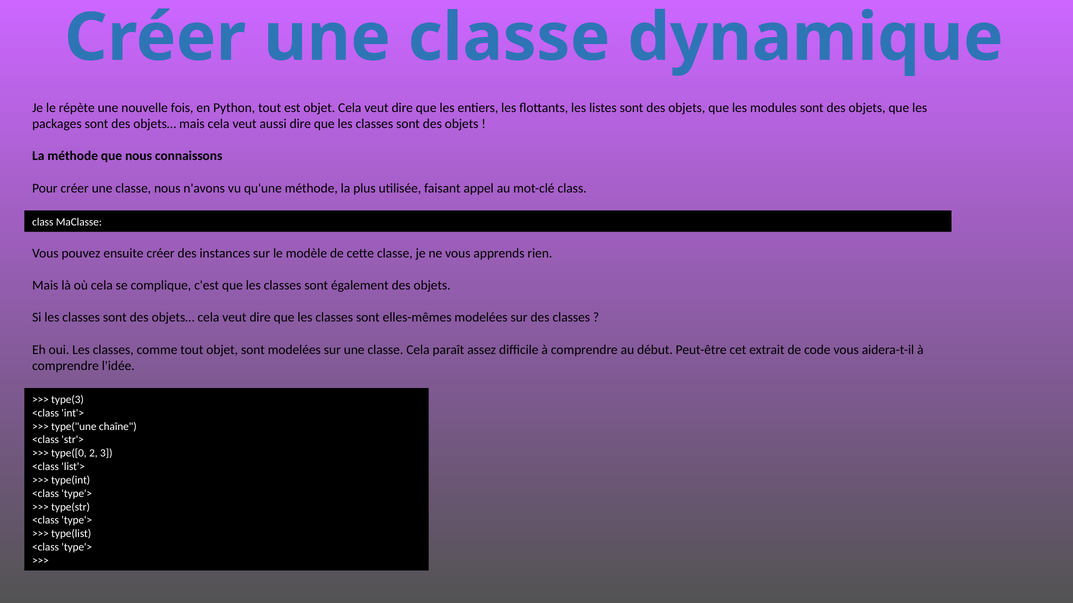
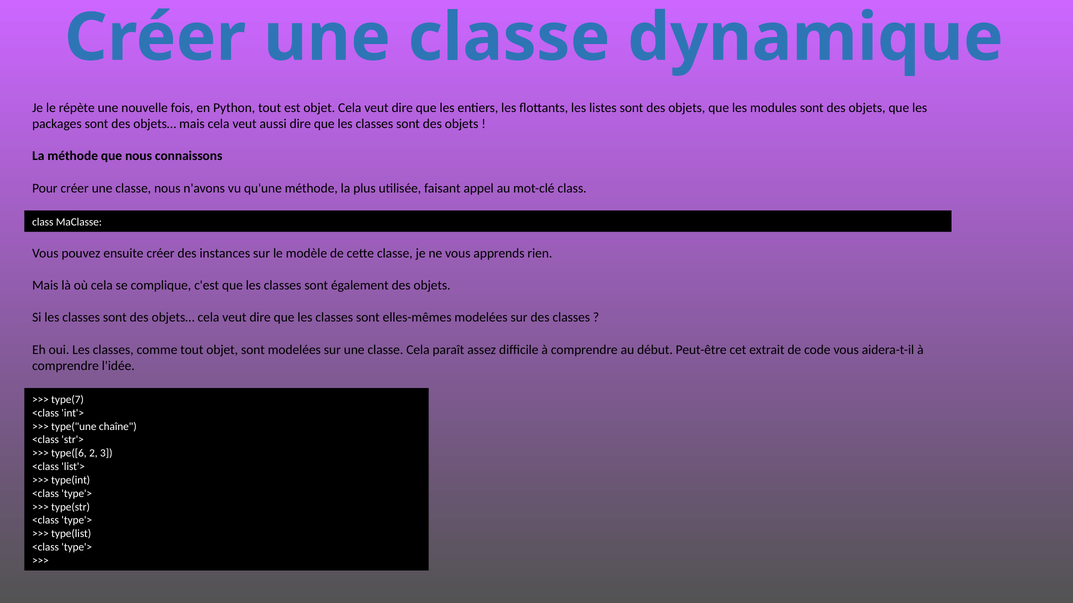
type(3: type(3 -> type(7 (68, 400)
type([0: type([0 -> type([6 (69, 454)
